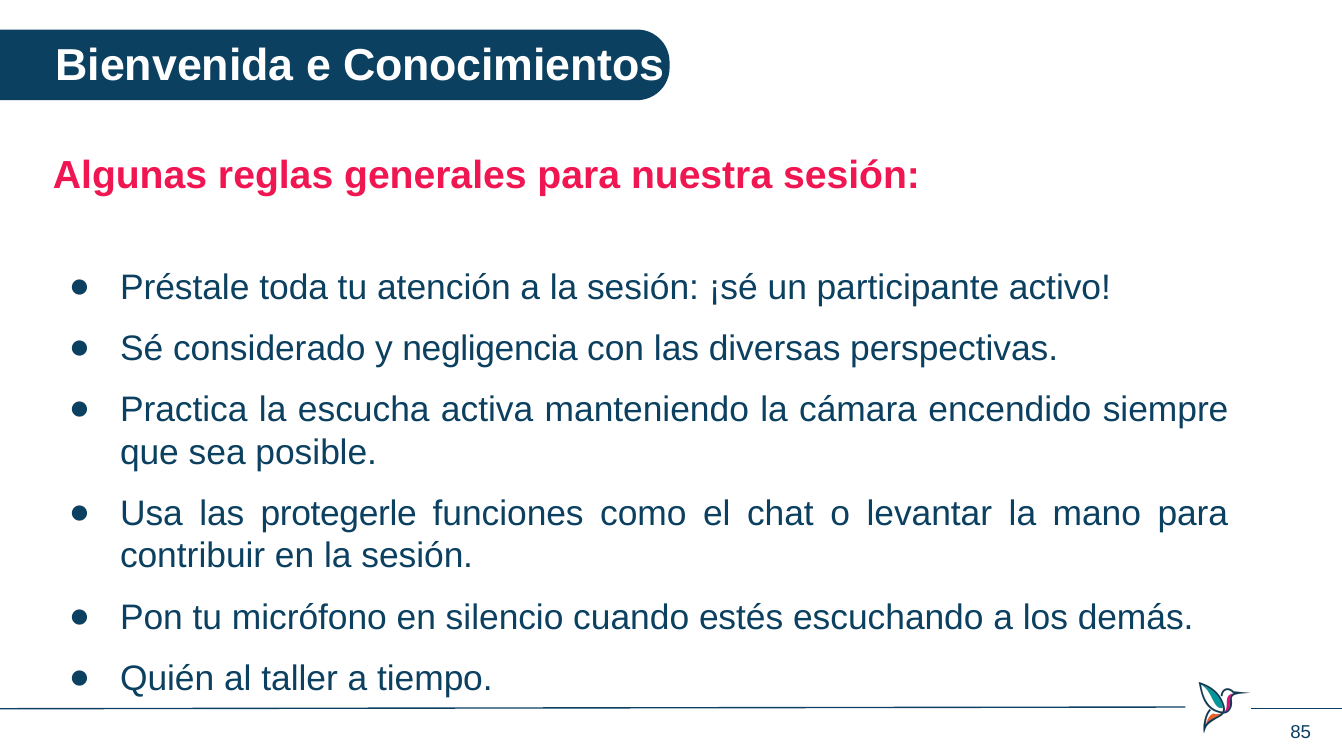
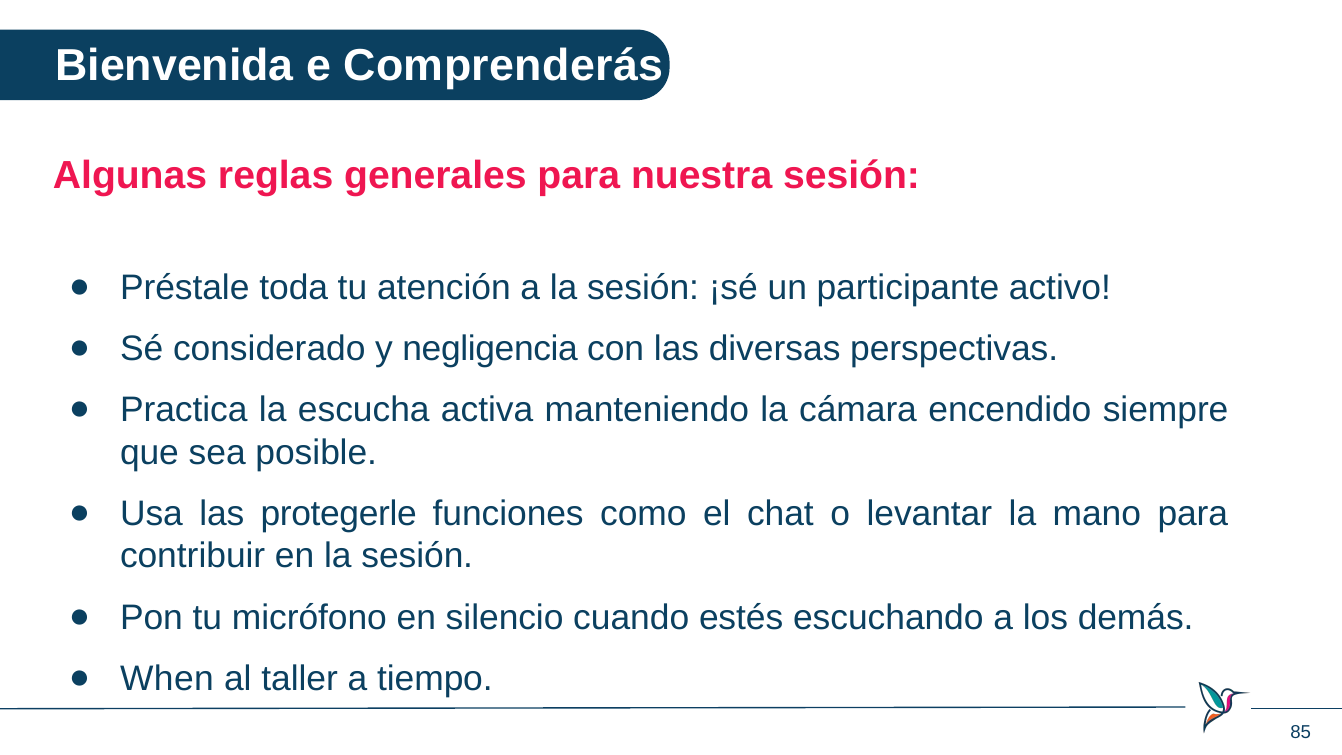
Conocimientos: Conocimientos -> Comprenderás (504, 66)
Quién: Quién -> When (167, 678)
